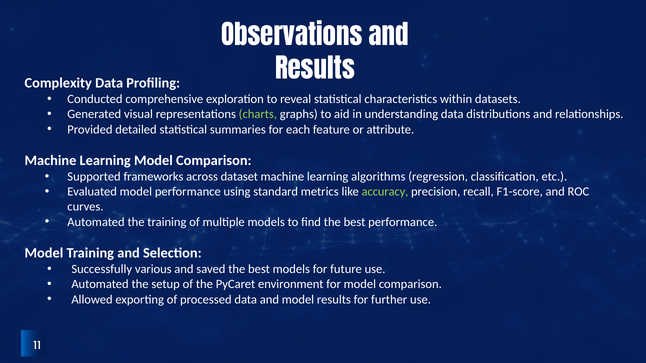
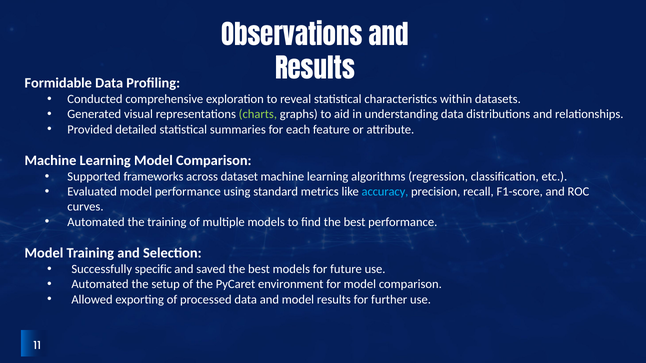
Complexity: Complexity -> Formidable (58, 83)
accuracy colour: light green -> light blue (385, 192)
various: various -> specific (153, 270)
